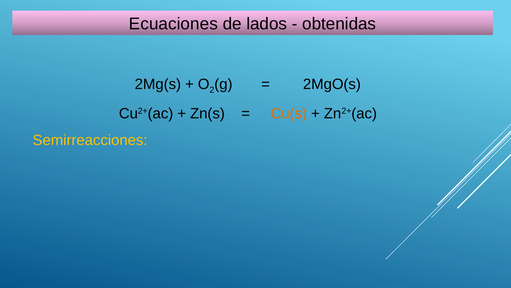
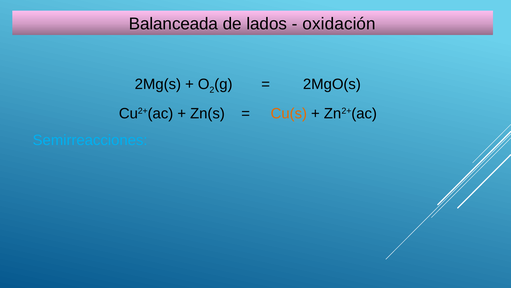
Ecuaciones: Ecuaciones -> Balanceada (173, 24)
obtenidas: obtenidas -> oxidación (339, 24)
Semirreacciones colour: yellow -> light blue (90, 140)
